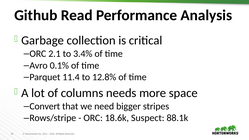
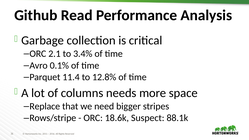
Convert: Convert -> Replace (45, 106)
